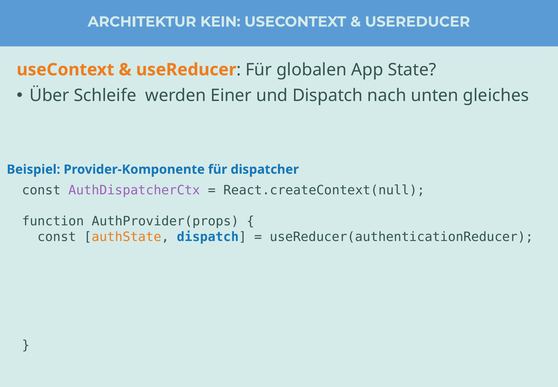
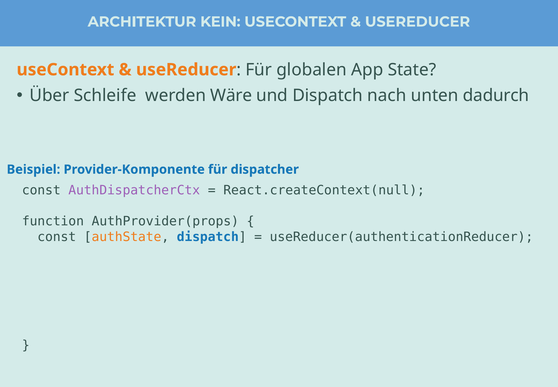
Einer: Einer -> Wäre (231, 95)
gleiches: gleiches -> dadurch (496, 95)
